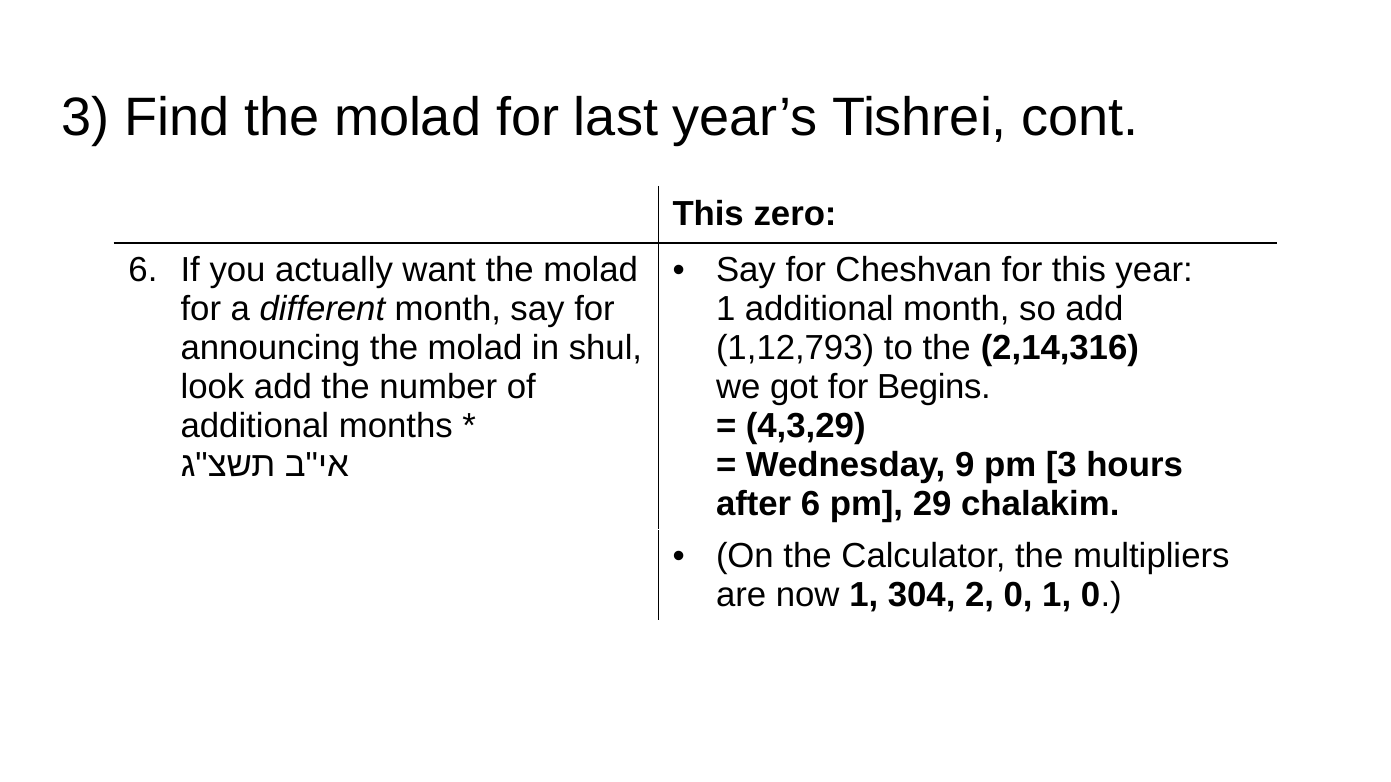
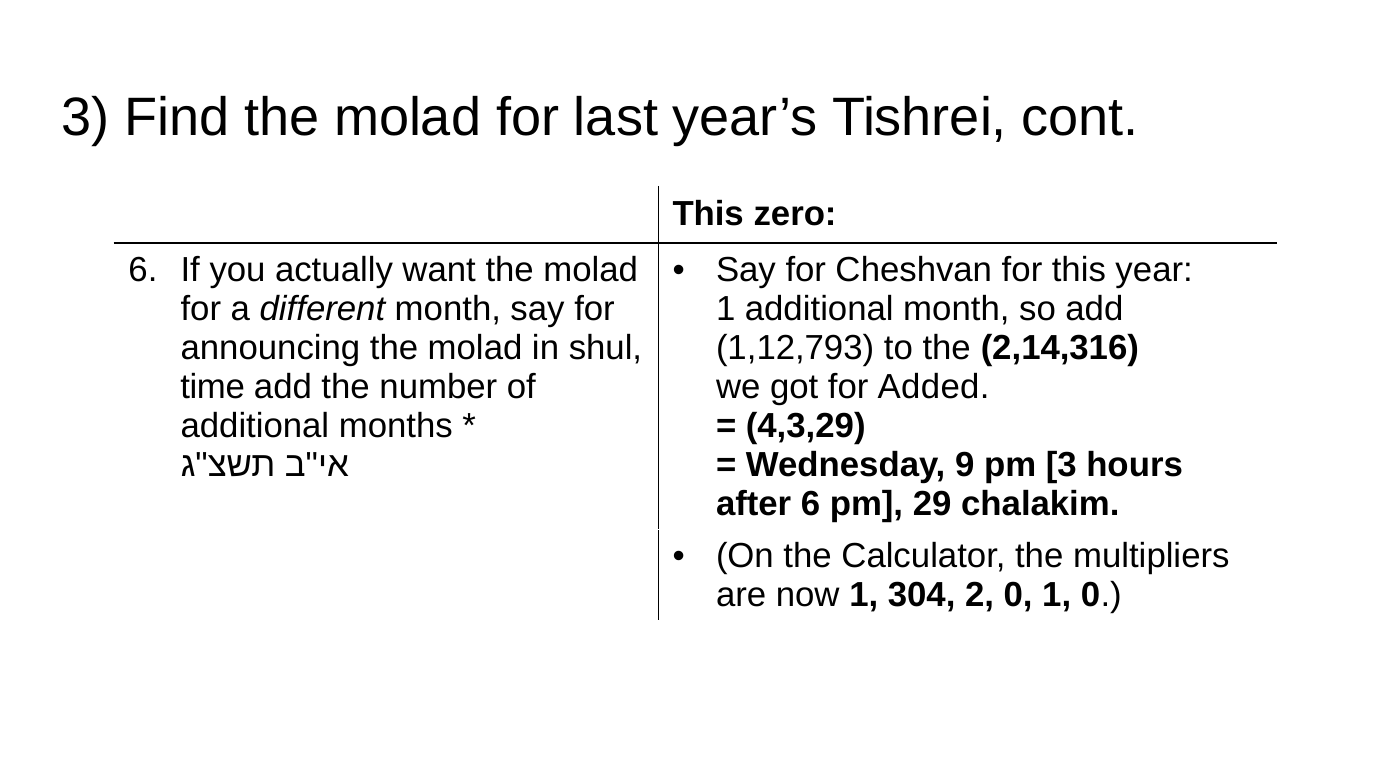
look: look -> time (213, 387)
Begins: Begins -> Added (934, 387)
